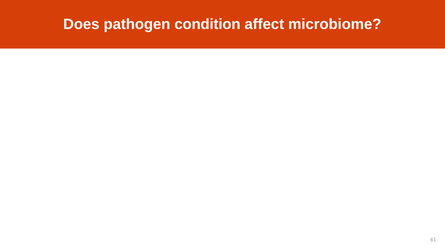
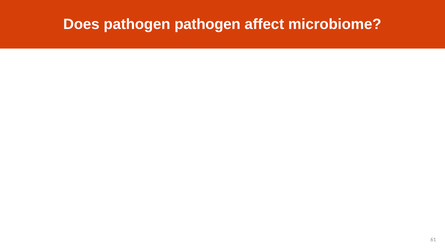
pathogen condition: condition -> pathogen (207, 24)
